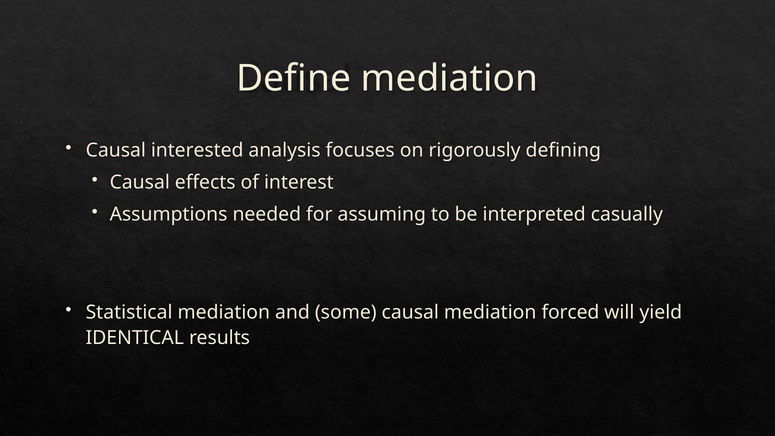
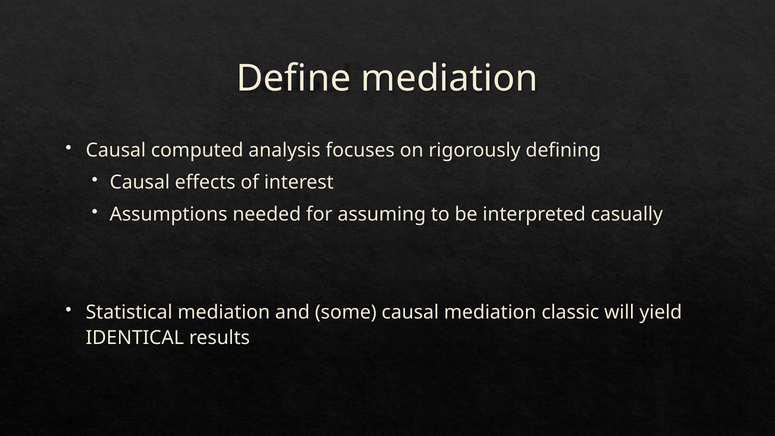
interested: interested -> computed (197, 150)
forced: forced -> classic (570, 312)
